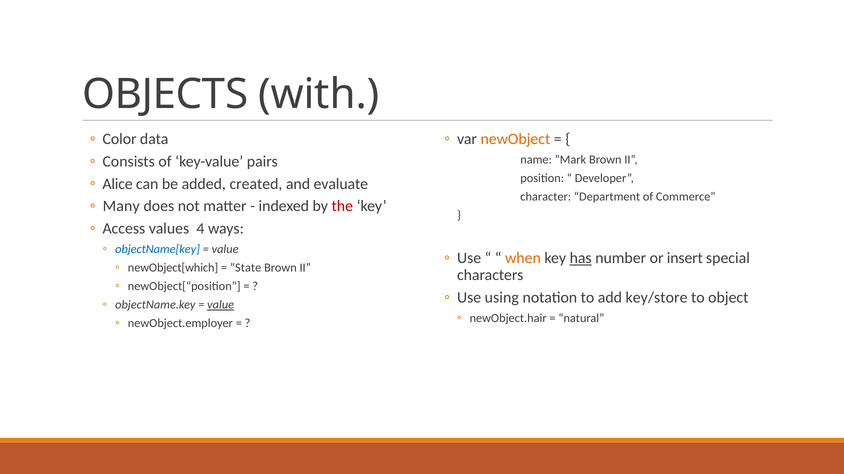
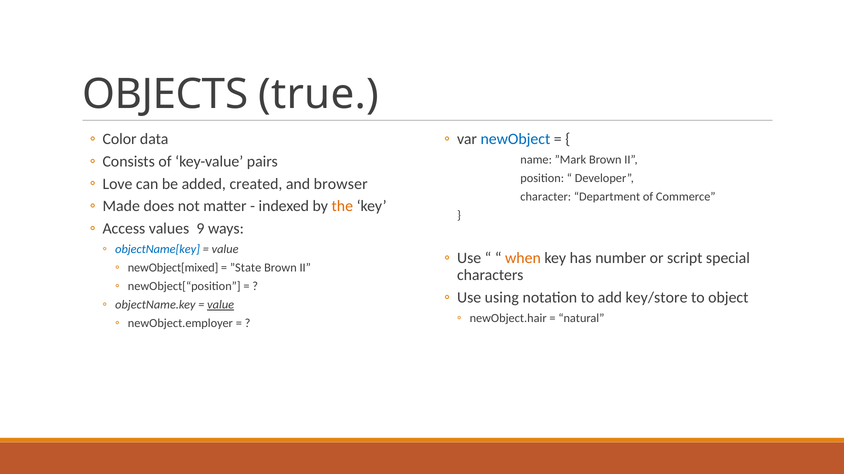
with: with -> true (319, 95)
newObject colour: orange -> blue (515, 139)
Alice: Alice -> Love (117, 184)
evaluate: evaluate -> browser (341, 184)
Many: Many -> Made (121, 207)
the colour: red -> orange (342, 207)
4: 4 -> 9 (200, 229)
has underline: present -> none (581, 259)
insert: insert -> script (685, 259)
newObject[which: newObject[which -> newObject[mixed (173, 268)
